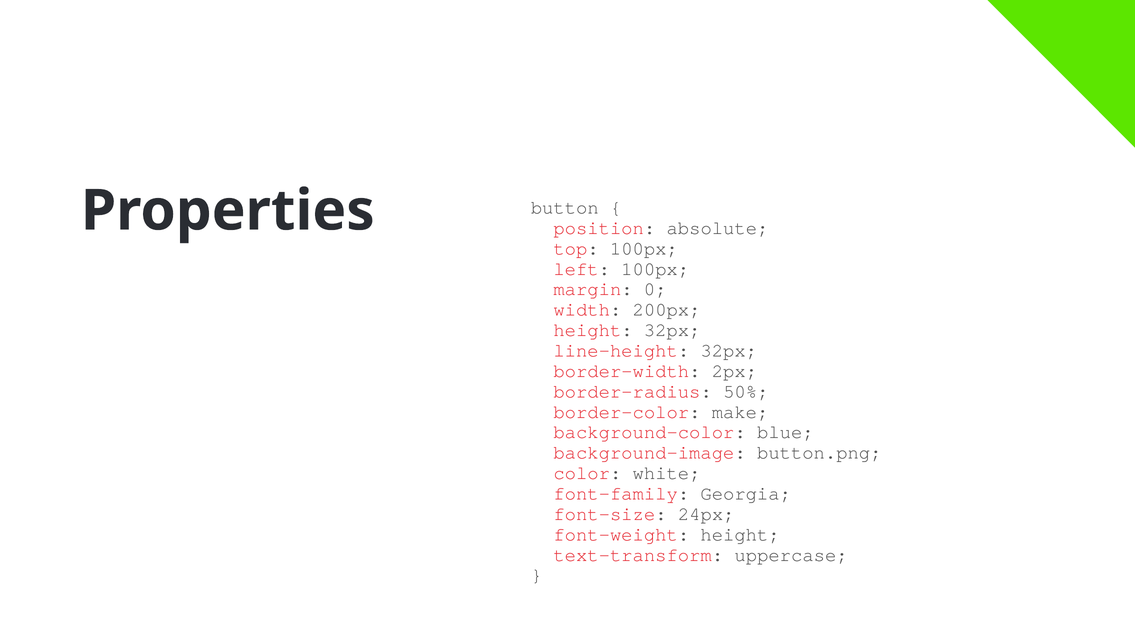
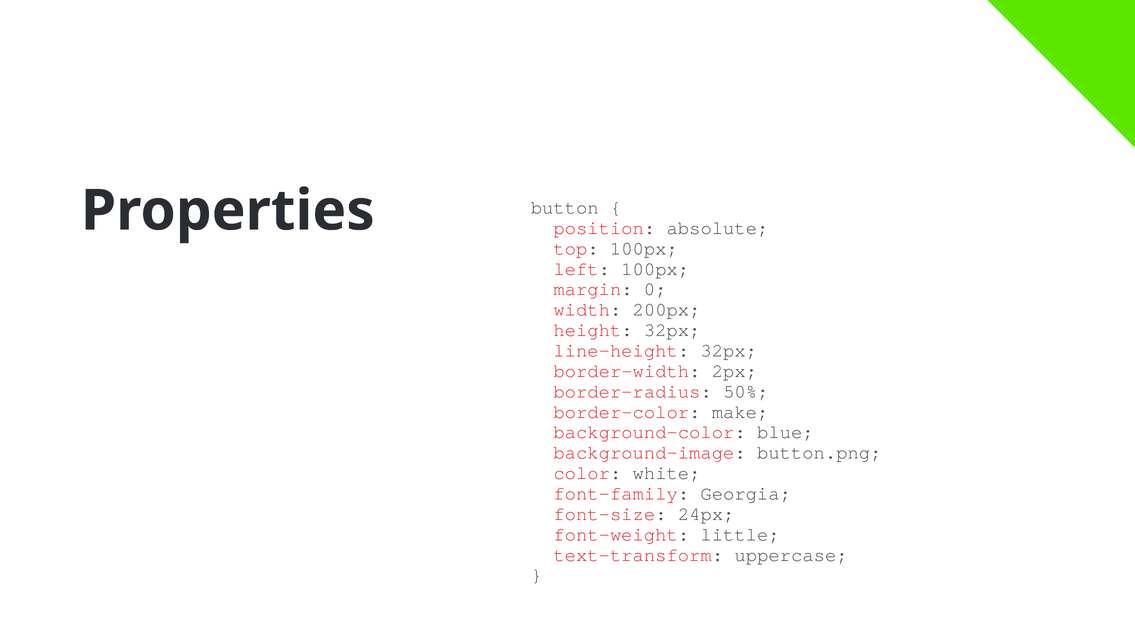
font-weight height: height -> little (740, 534)
